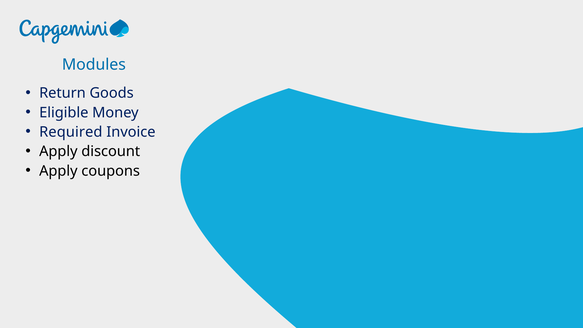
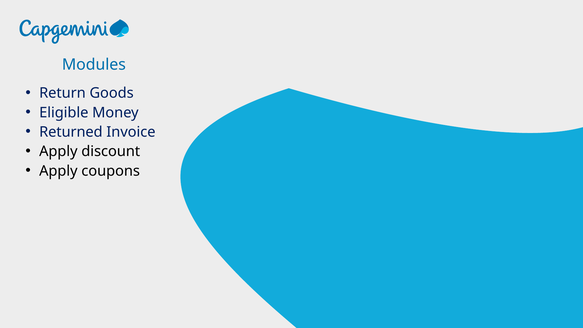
Required: Required -> Returned (71, 132)
